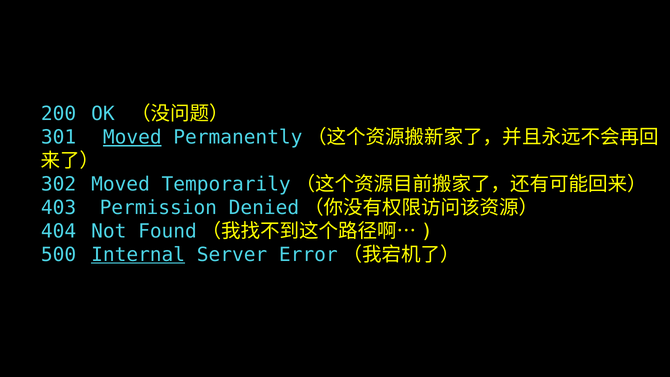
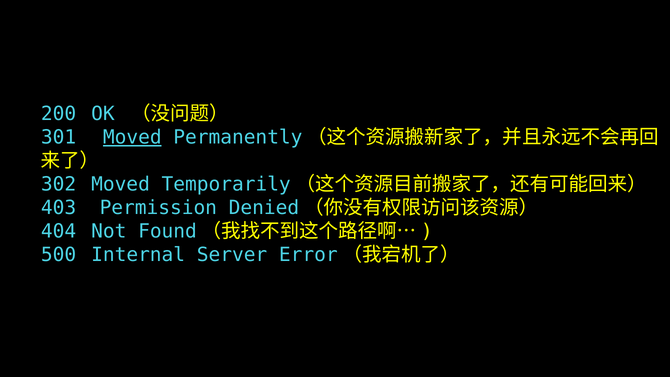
Internal underline: present -> none (138, 255)
